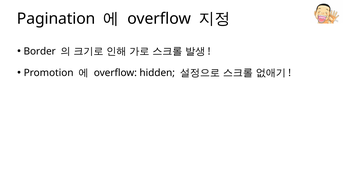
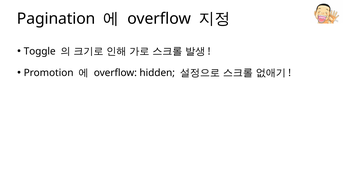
Border: Border -> Toggle (40, 51)
